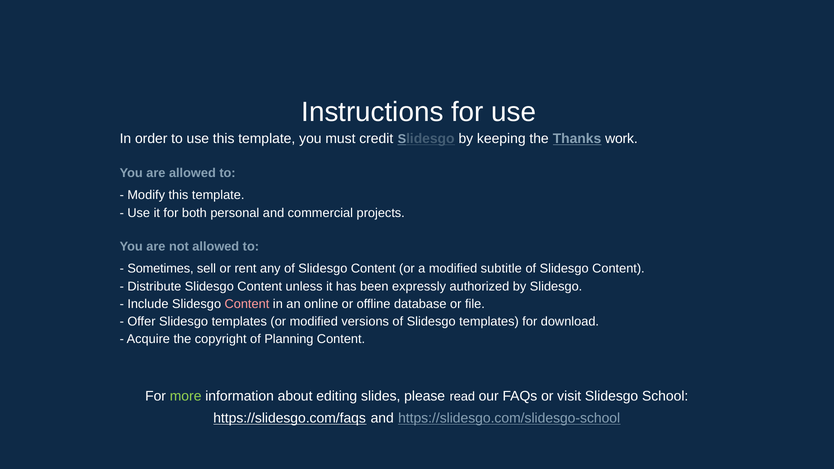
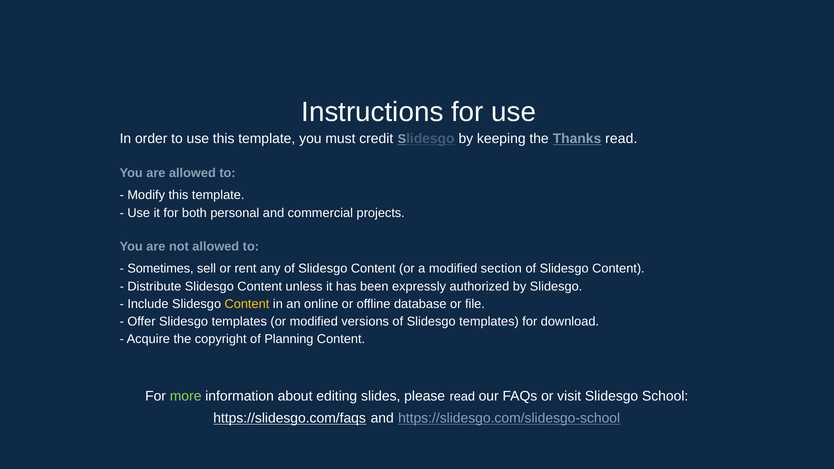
Thanks work: work -> read (621, 139)
subtitle: subtitle -> section (501, 269)
Content colour: pink -> yellow (247, 304)
